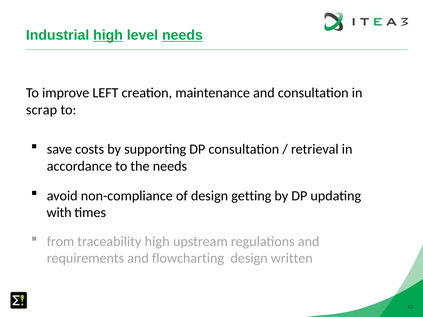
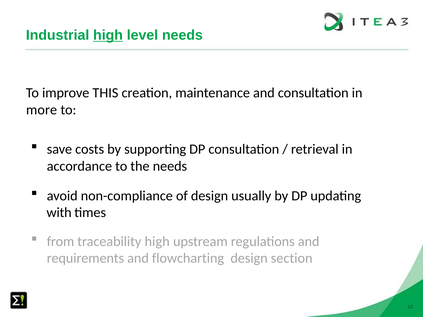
needs underline: present -> none (182, 35)
LEFT: LEFT -> THIS (105, 93)
scrap: scrap -> more (42, 110)
getting: getting -> usually (251, 196)
written: written -> section (292, 258)
